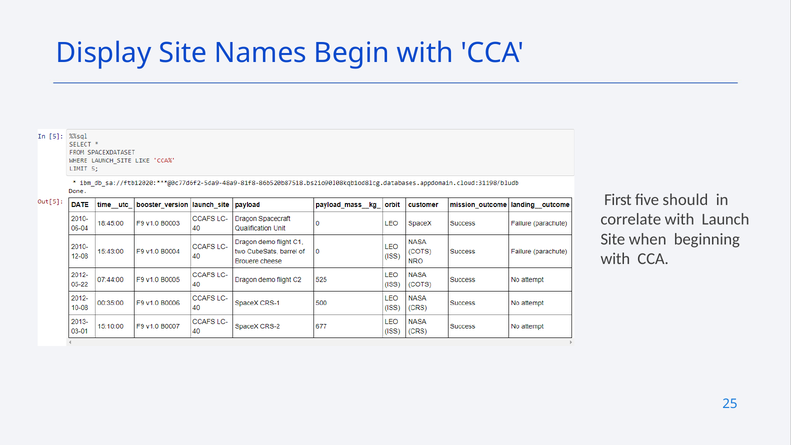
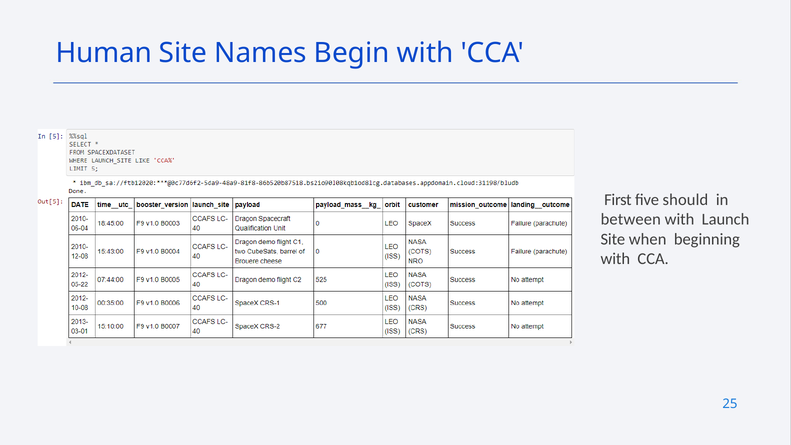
Display: Display -> Human (104, 53)
correlate: correlate -> between (631, 219)
